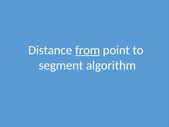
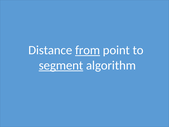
segment underline: none -> present (61, 65)
